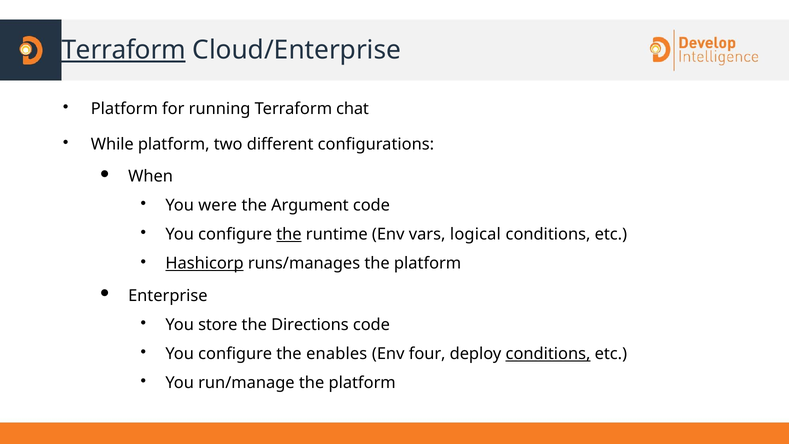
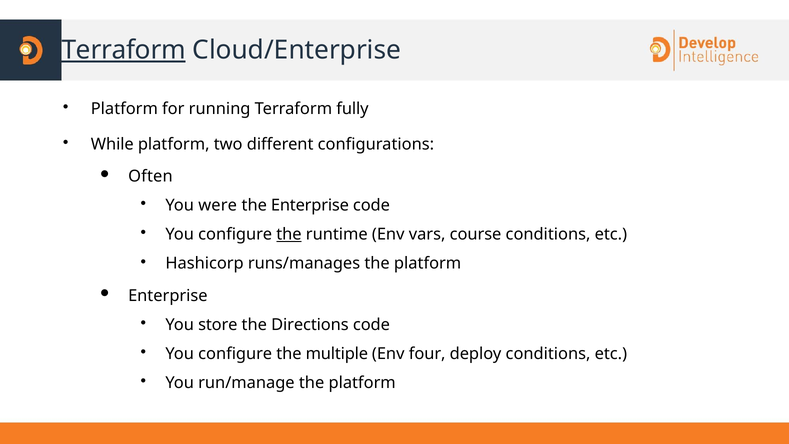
chat: chat -> fully (352, 109)
When: When -> Often (150, 176)
the Argument: Argument -> Enterprise (310, 205)
logical: logical -> course (476, 234)
Hashicorp underline: present -> none (205, 263)
enables: enables -> multiple (337, 354)
conditions underline: present -> none (548, 354)
